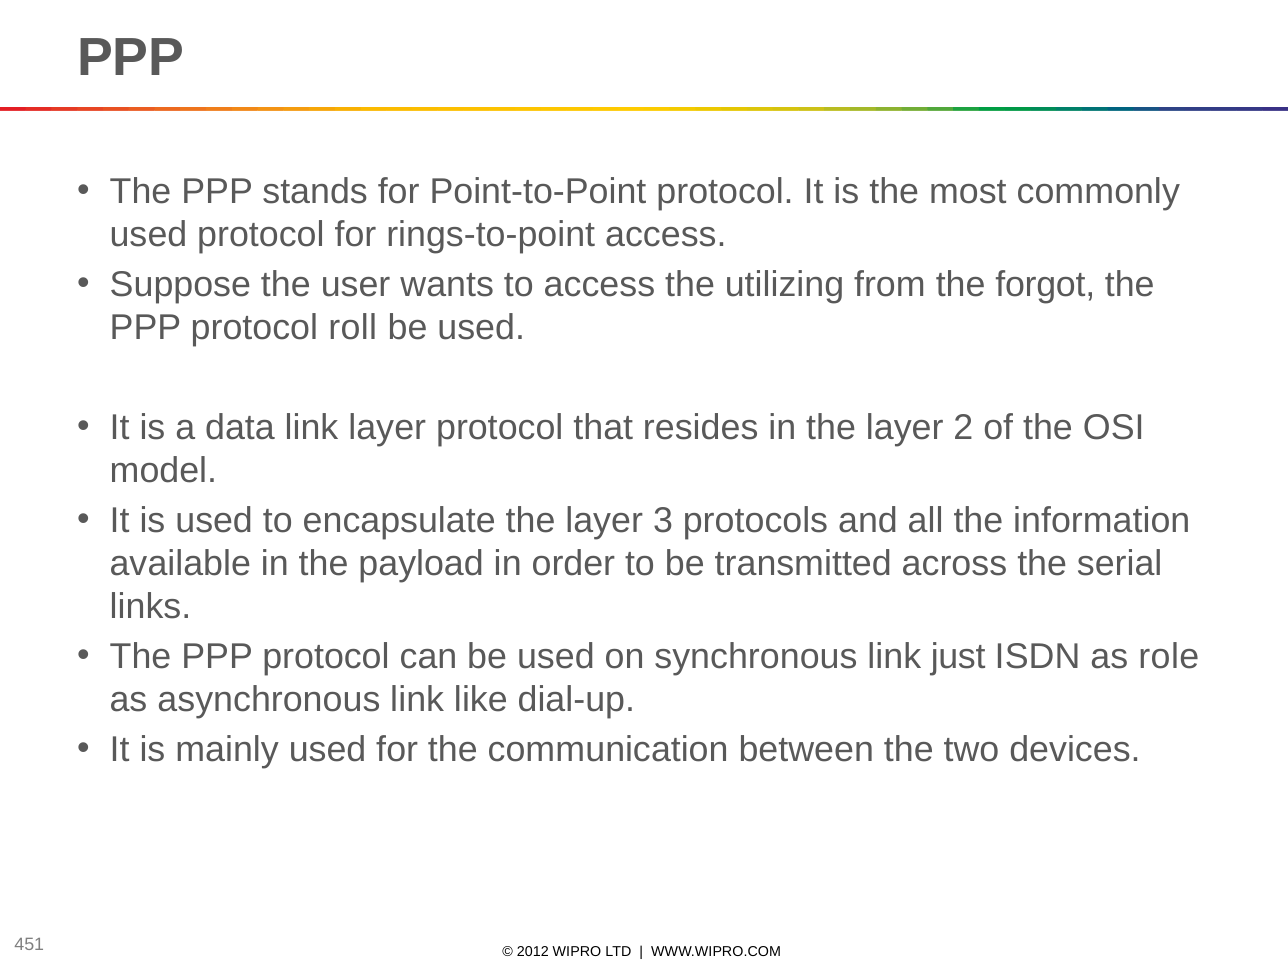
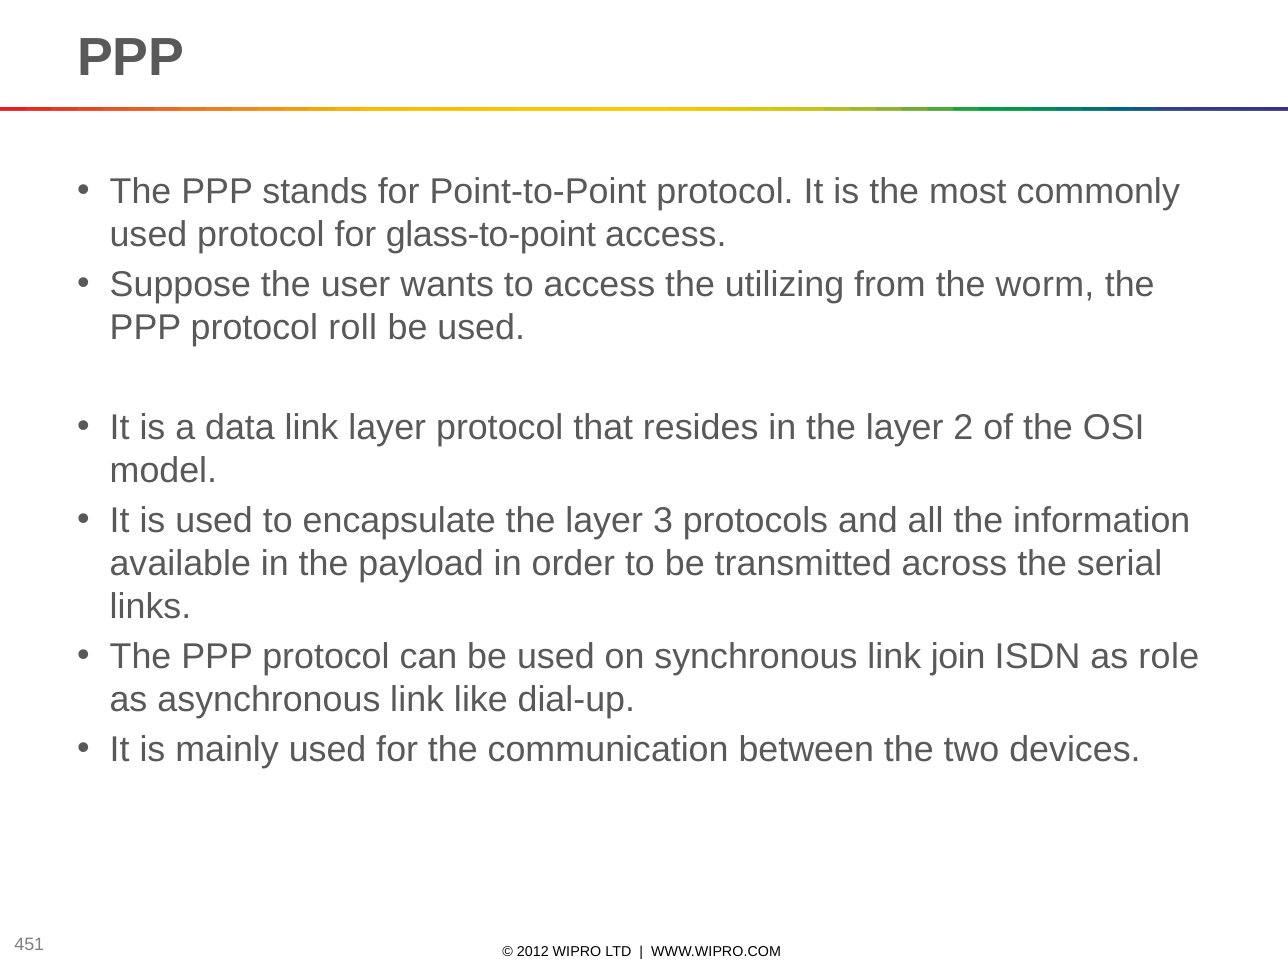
rings-to-point: rings-to-point -> glass-to-point (491, 235)
forgot: forgot -> worm (1045, 285)
just: just -> join (958, 657)
